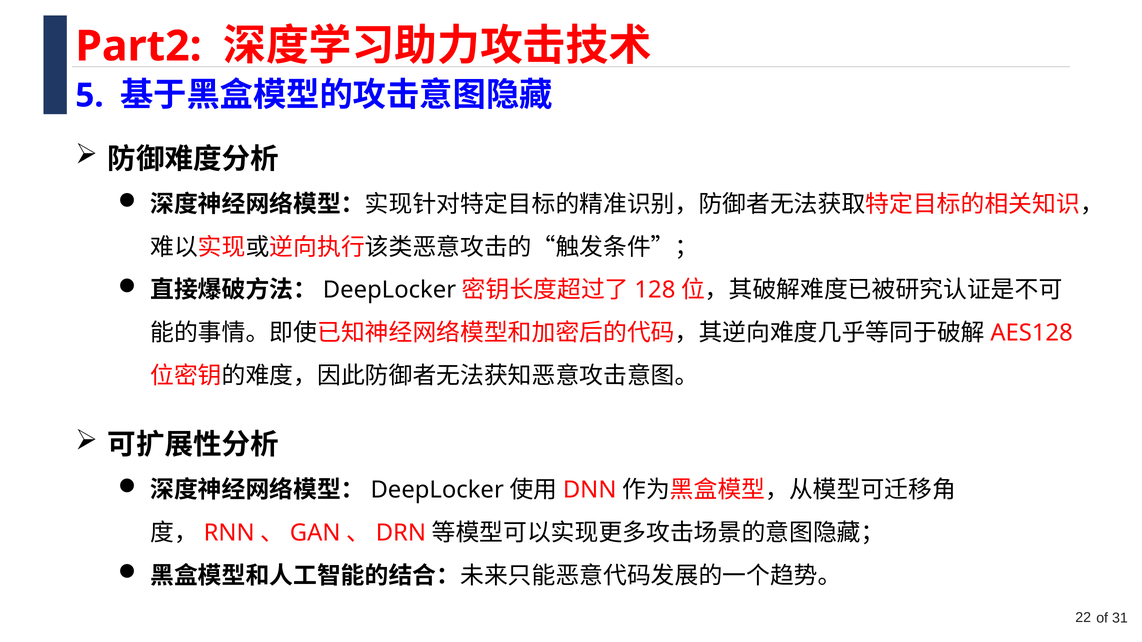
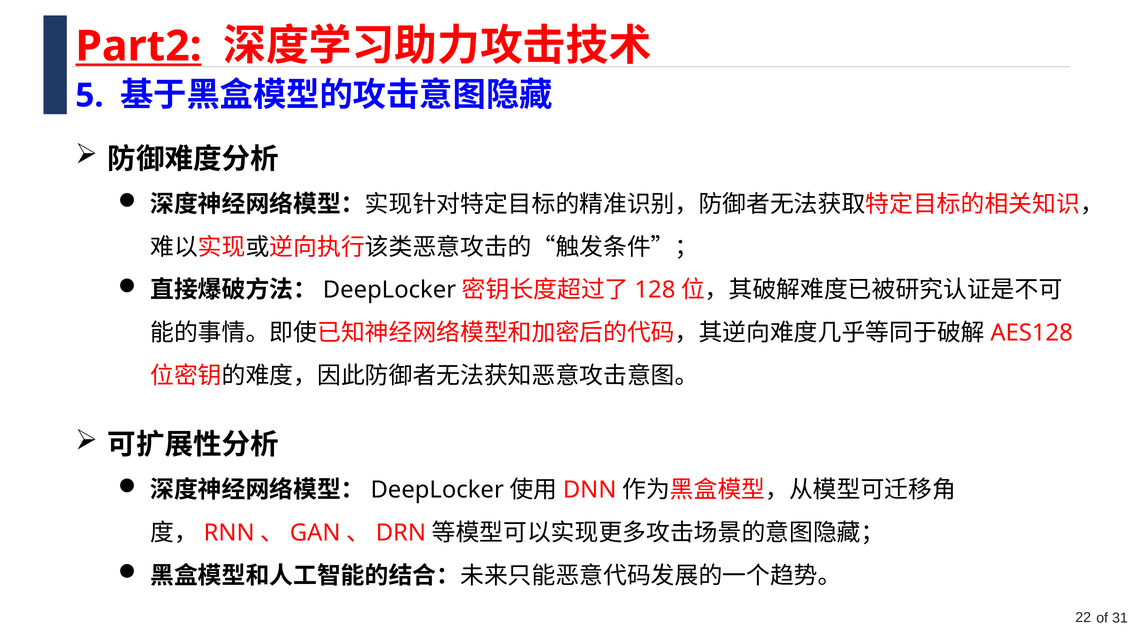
Part2 underline: none -> present (139, 46)
